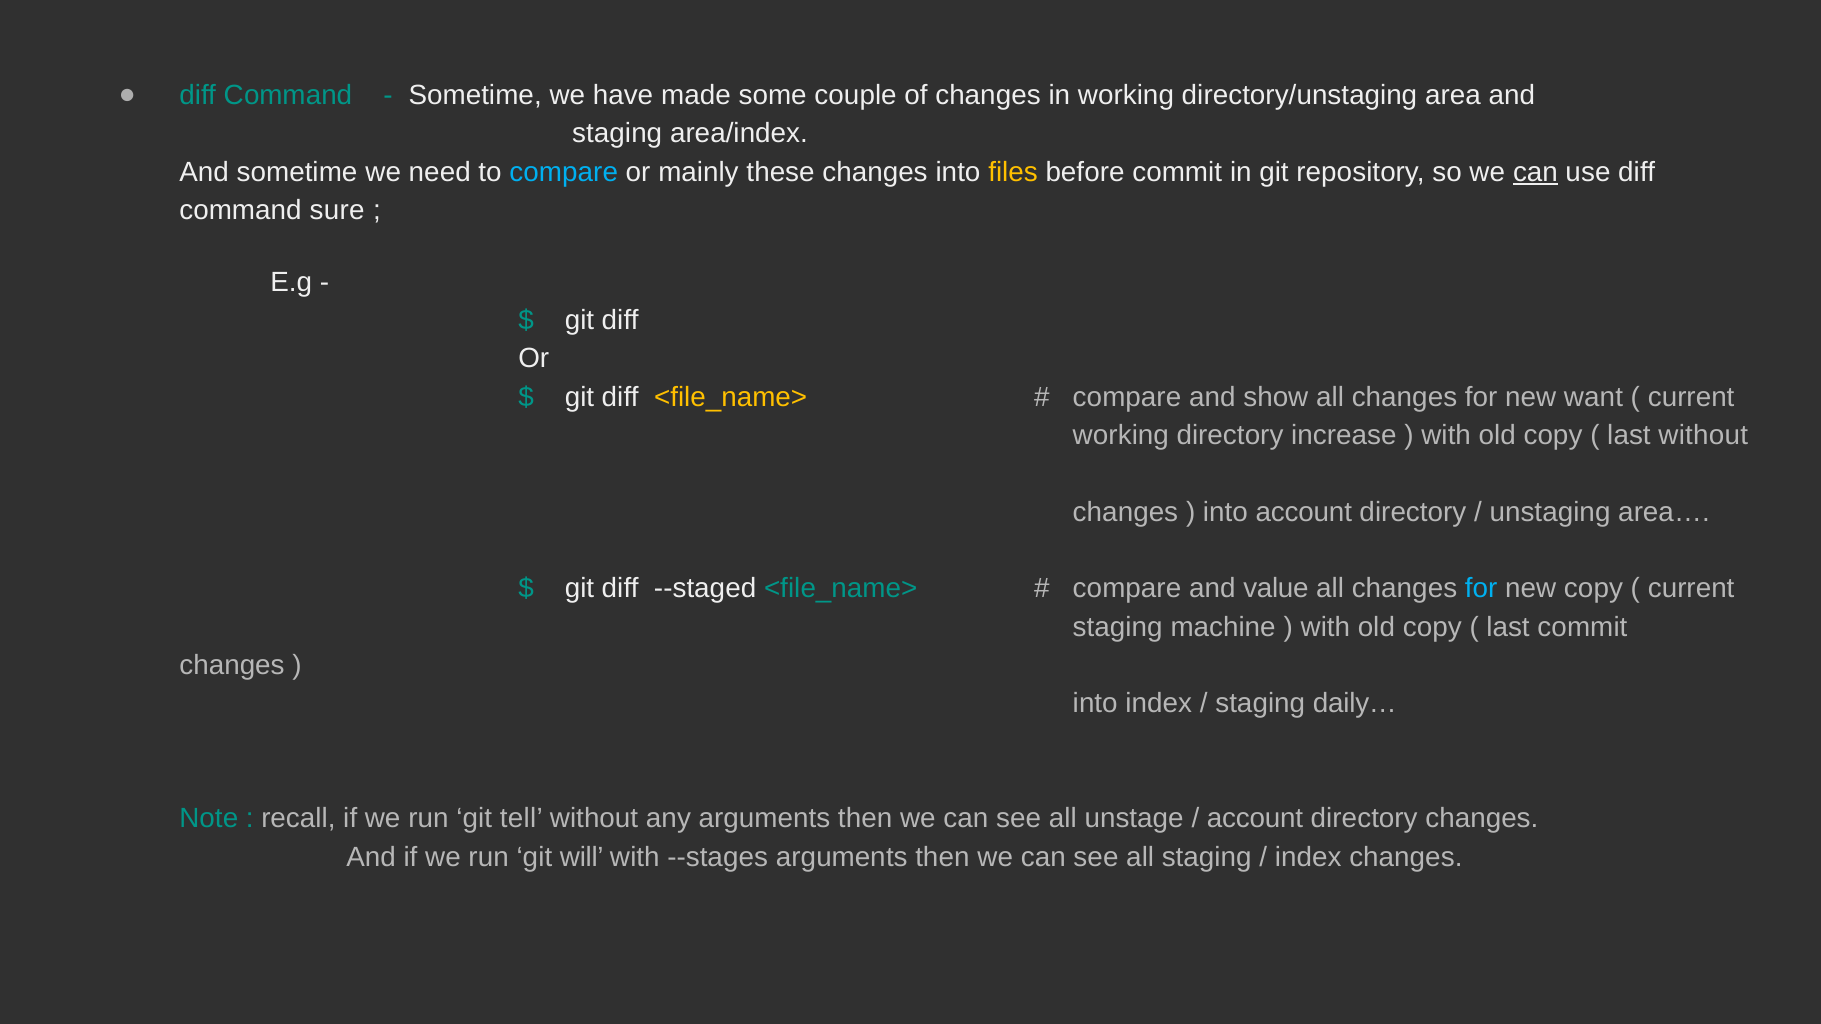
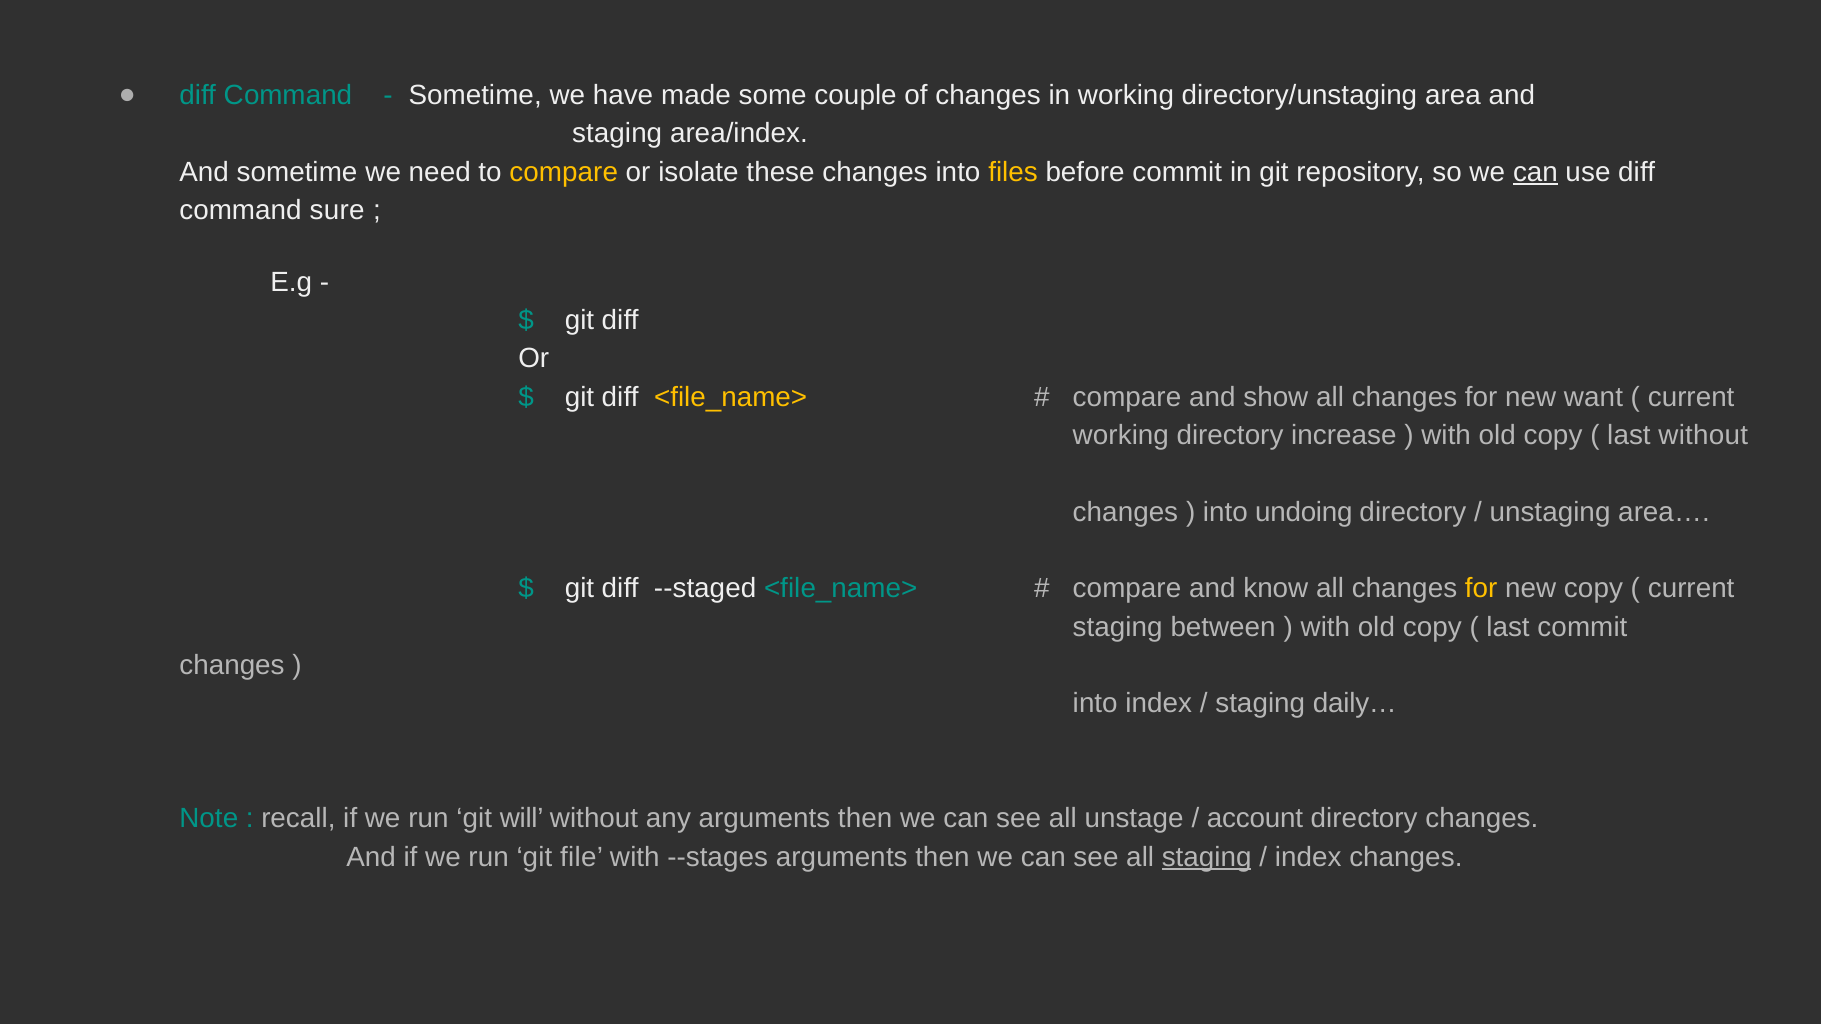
compare colour: light blue -> yellow (564, 172)
mainly: mainly -> isolate (698, 172)
into account: account -> undoing (1304, 512)
value: value -> know (1276, 589)
for colour: light blue -> yellow (1481, 589)
machine: machine -> between (1223, 627)
tell: tell -> will (522, 819)
will: will -> file (582, 857)
staging underline: none -> present (1207, 857)
